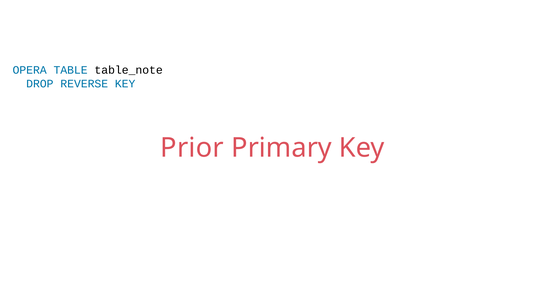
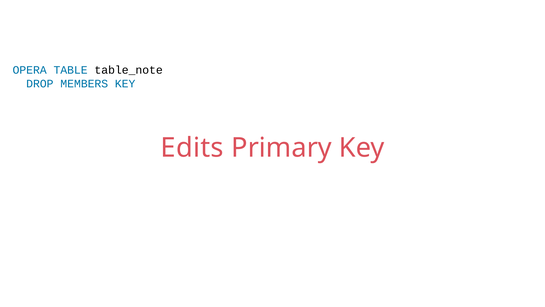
REVERSE: REVERSE -> MEMBERS (84, 84)
Prior: Prior -> Edits (192, 148)
